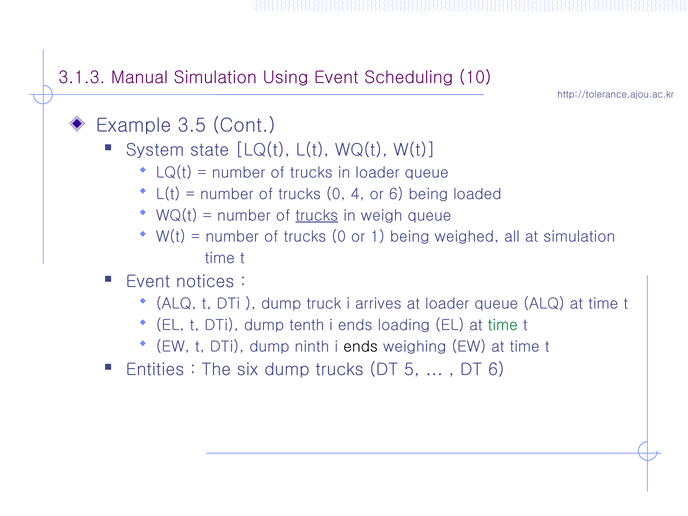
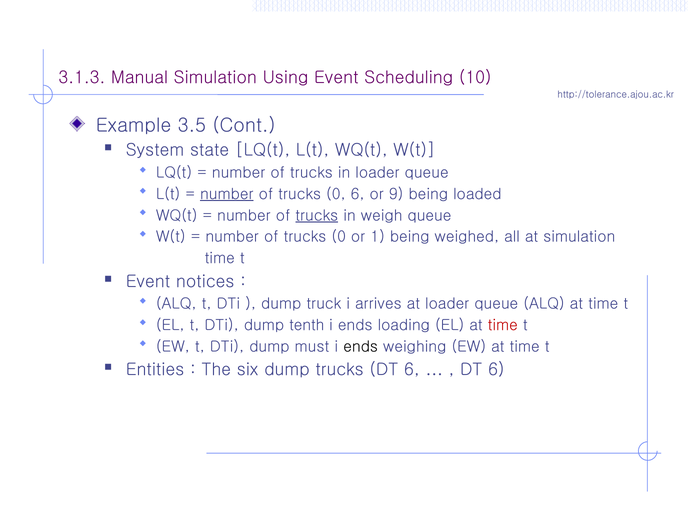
number underline: none -> present (227, 194)
0 4: 4 -> 6 (358, 194)
or 6: 6 -> 9 (396, 194)
time colour: green -> red (503, 325)
ninth: ninth -> must (312, 347)
trucks DT 5: 5 -> 6 (412, 370)
